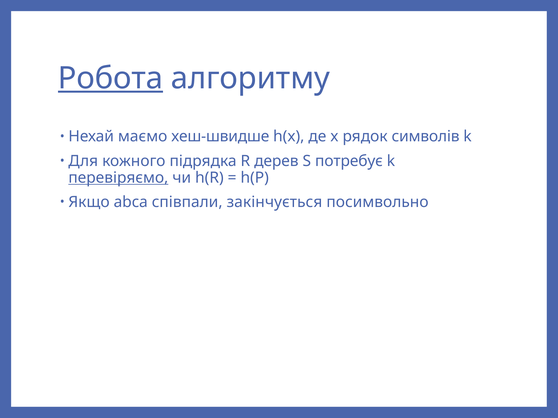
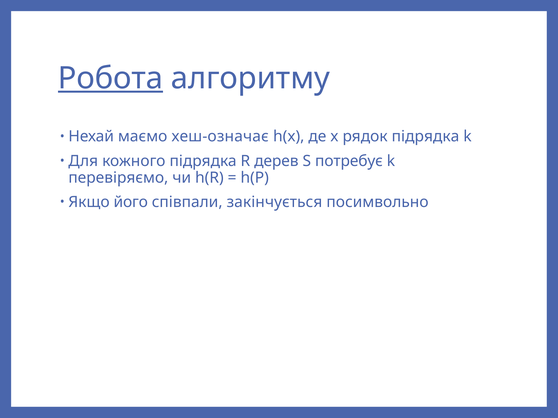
хеш-швидше: хеш-швидше -> хеш-означає (220, 137)
рядок символів: символів -> підрядка (425, 137)
перевіряємо underline: present -> none (118, 178)
abca: abca -> його (131, 202)
